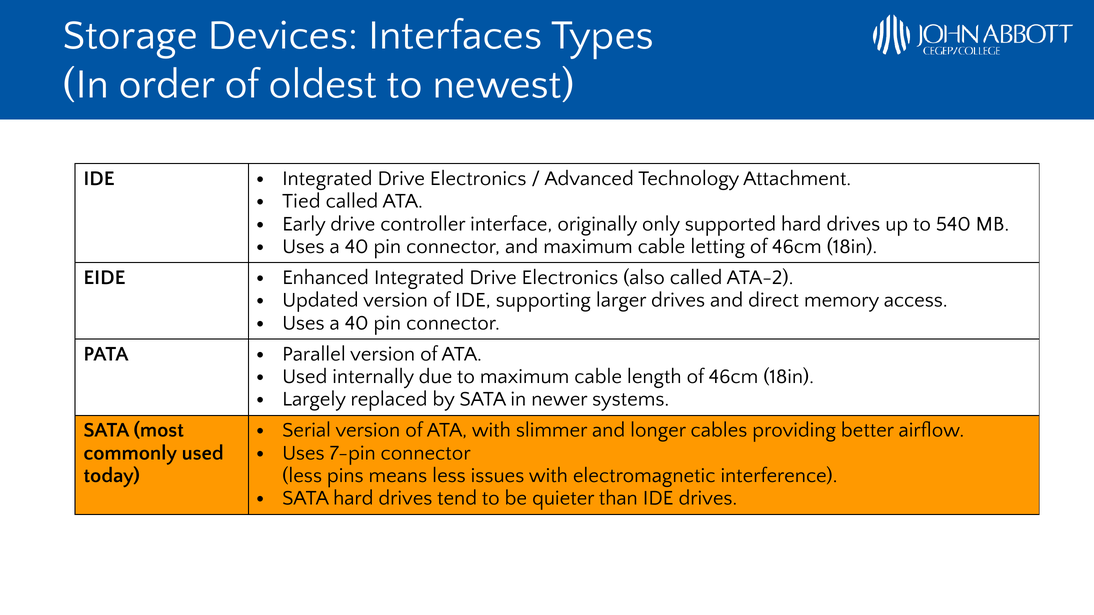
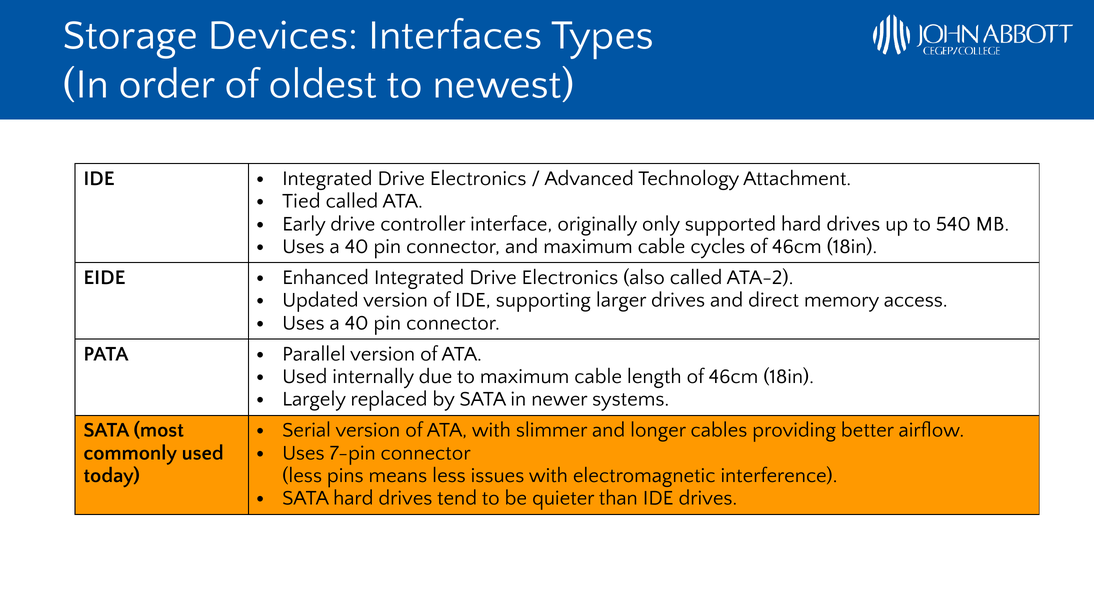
letting: letting -> cycles (718, 247)
